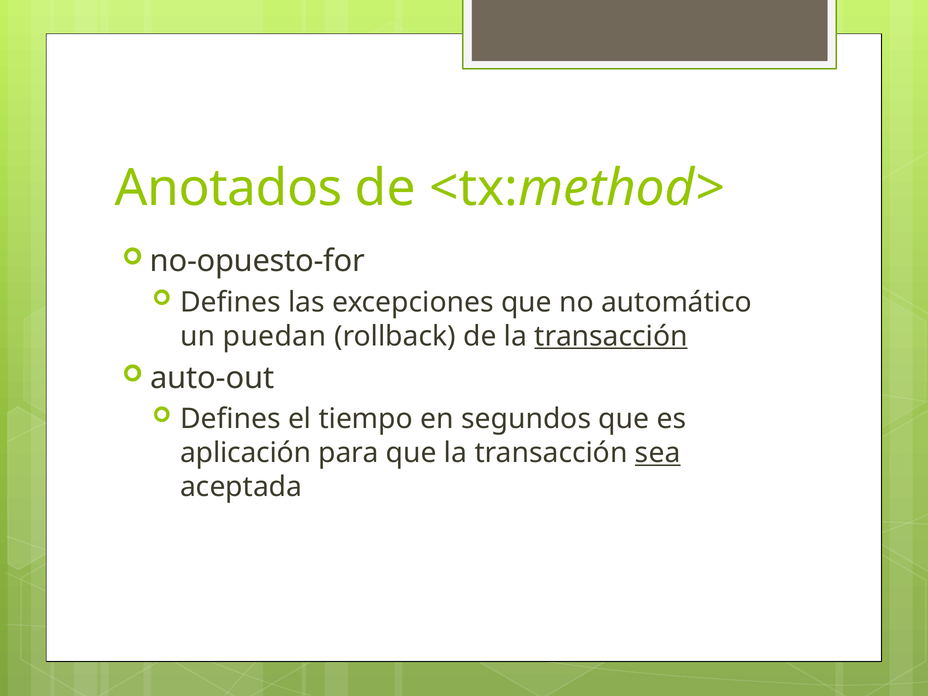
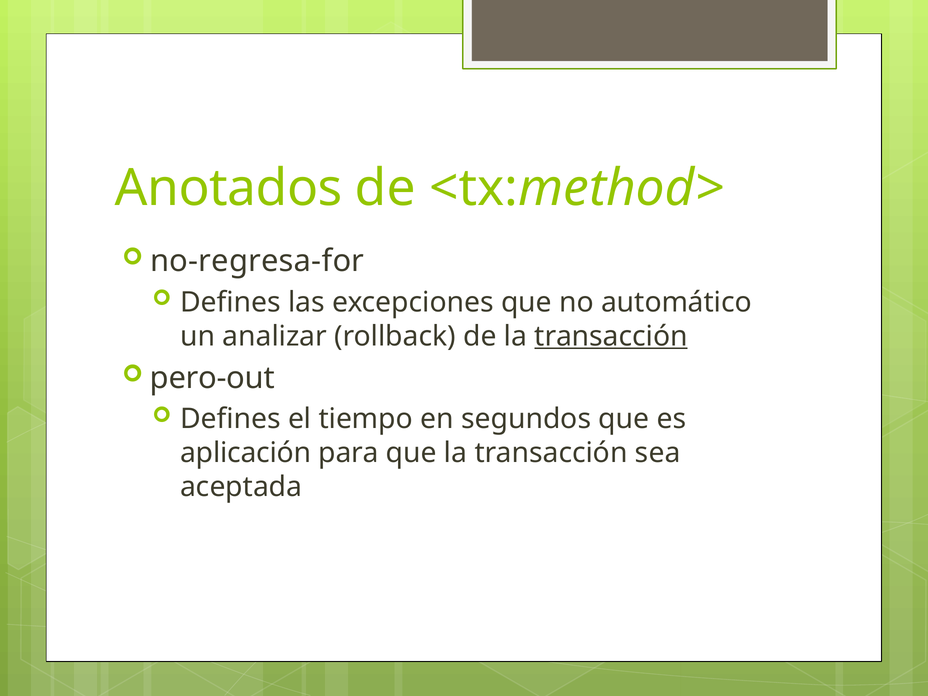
no-opuesto-for: no-opuesto-for -> no-regresa-for (257, 261)
puedan: puedan -> analizar (275, 336)
auto-out: auto-out -> pero-out (212, 378)
sea underline: present -> none (658, 453)
